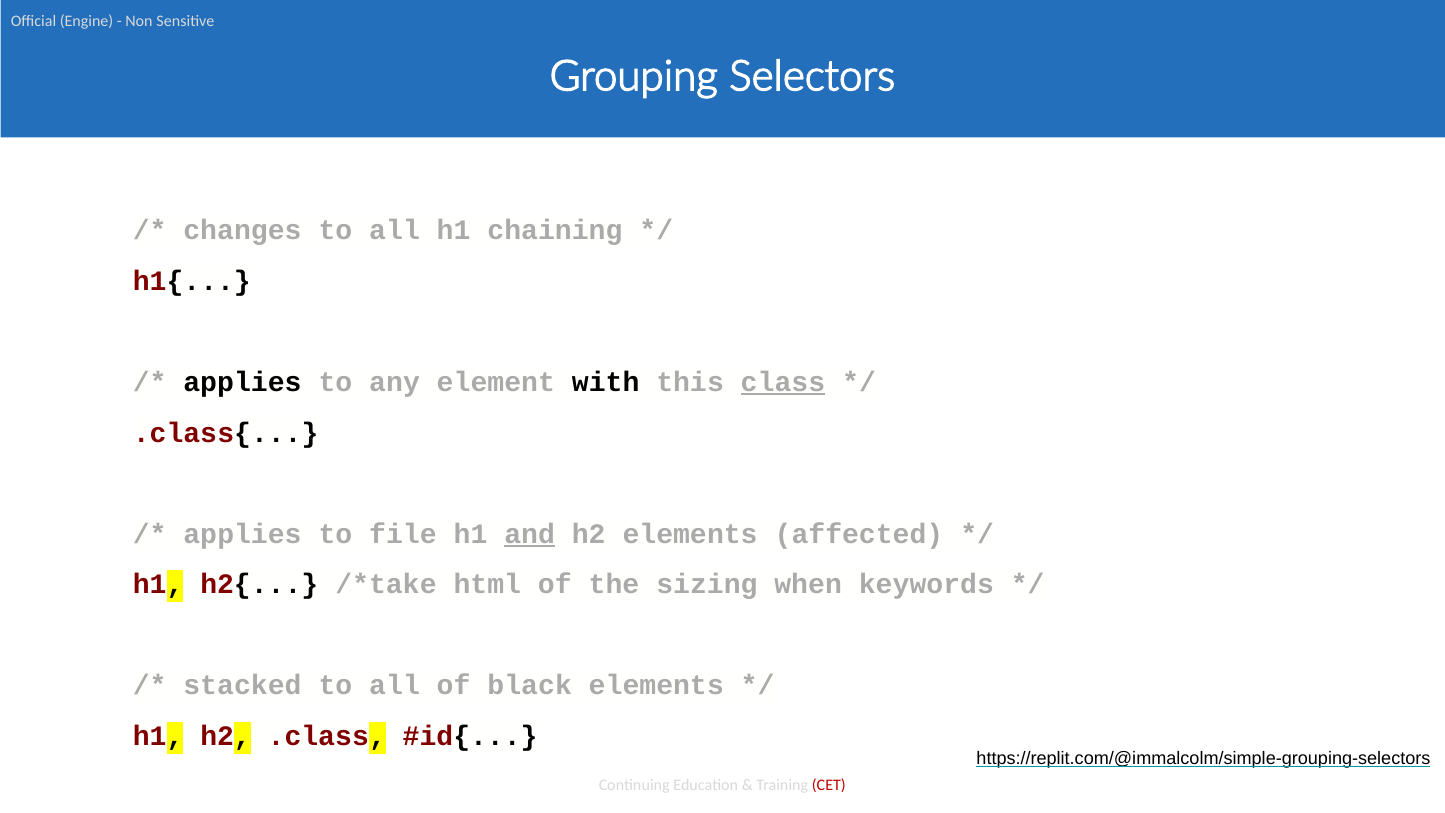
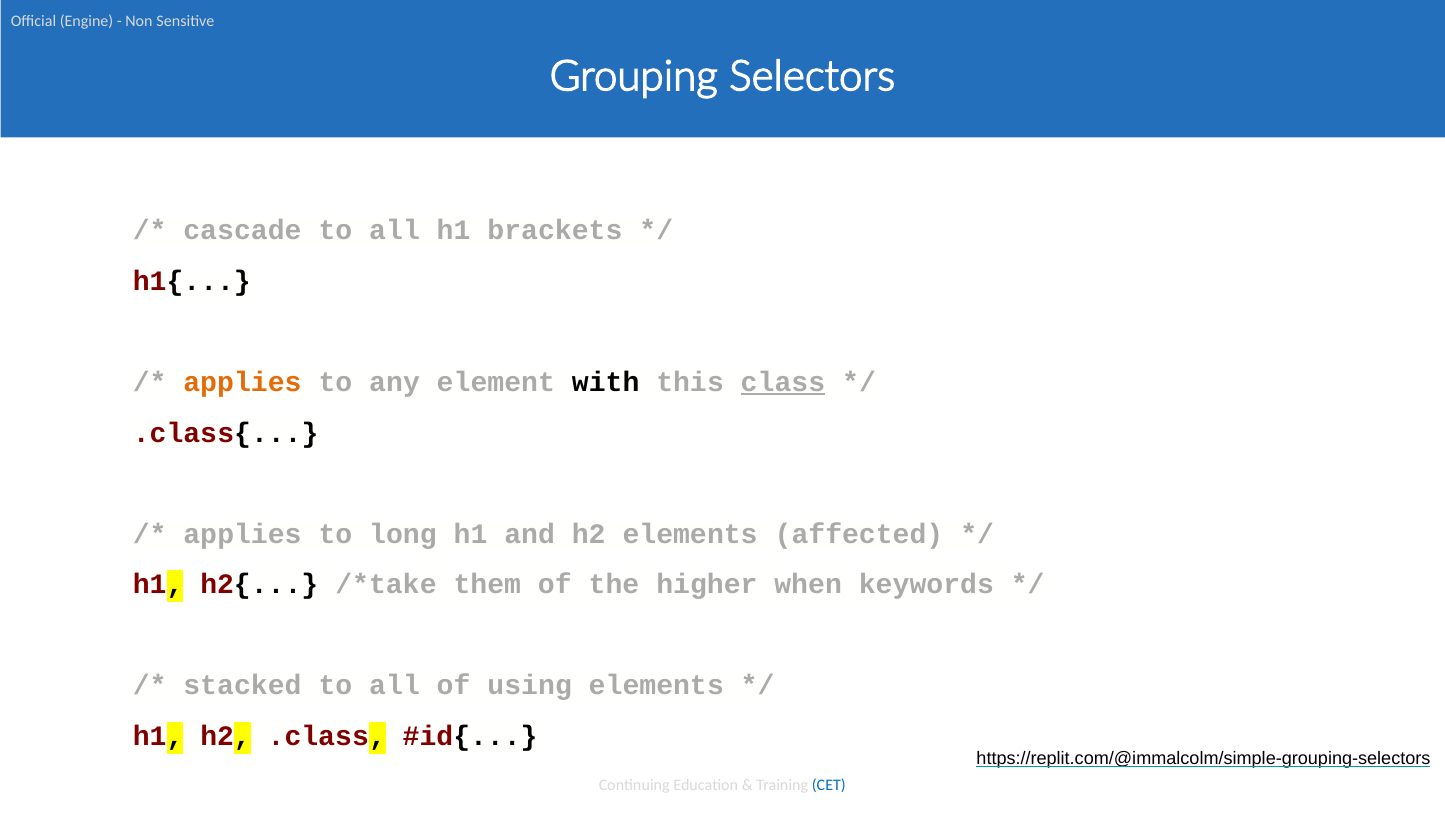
changes: changes -> cascade (242, 230)
chaining: chaining -> brackets (555, 230)
applies colour: black -> orange (242, 382)
file: file -> long (403, 534)
and underline: present -> none (530, 534)
html: html -> them (487, 584)
sizing: sizing -> higher (707, 584)
black: black -> using (530, 686)
CET colour: red -> blue (829, 785)
